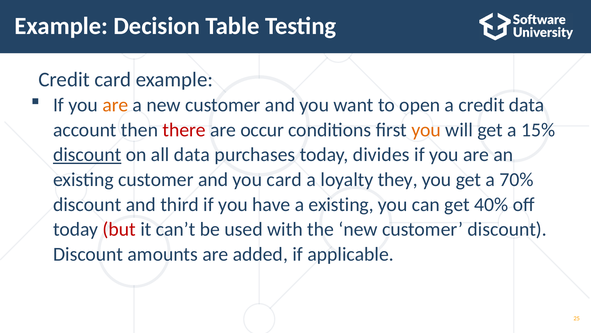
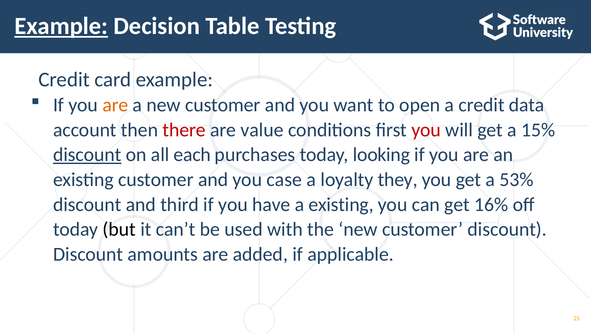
Example underline: none -> present (61, 26)
occur: occur -> value (262, 130)
you colour: orange -> red (426, 130)
all data: data -> each (192, 155)
divides: divides -> looking (381, 155)
you card: card -> case (284, 179)
70%: 70% -> 53% (517, 179)
40%: 40% -> 16% (491, 204)
but colour: red -> black (119, 229)
